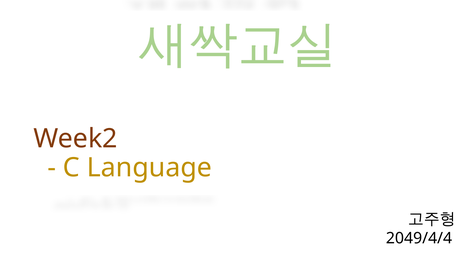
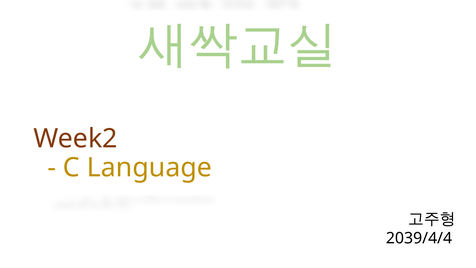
2049/4/4: 2049/4/4 -> 2039/4/4 (419, 238)
